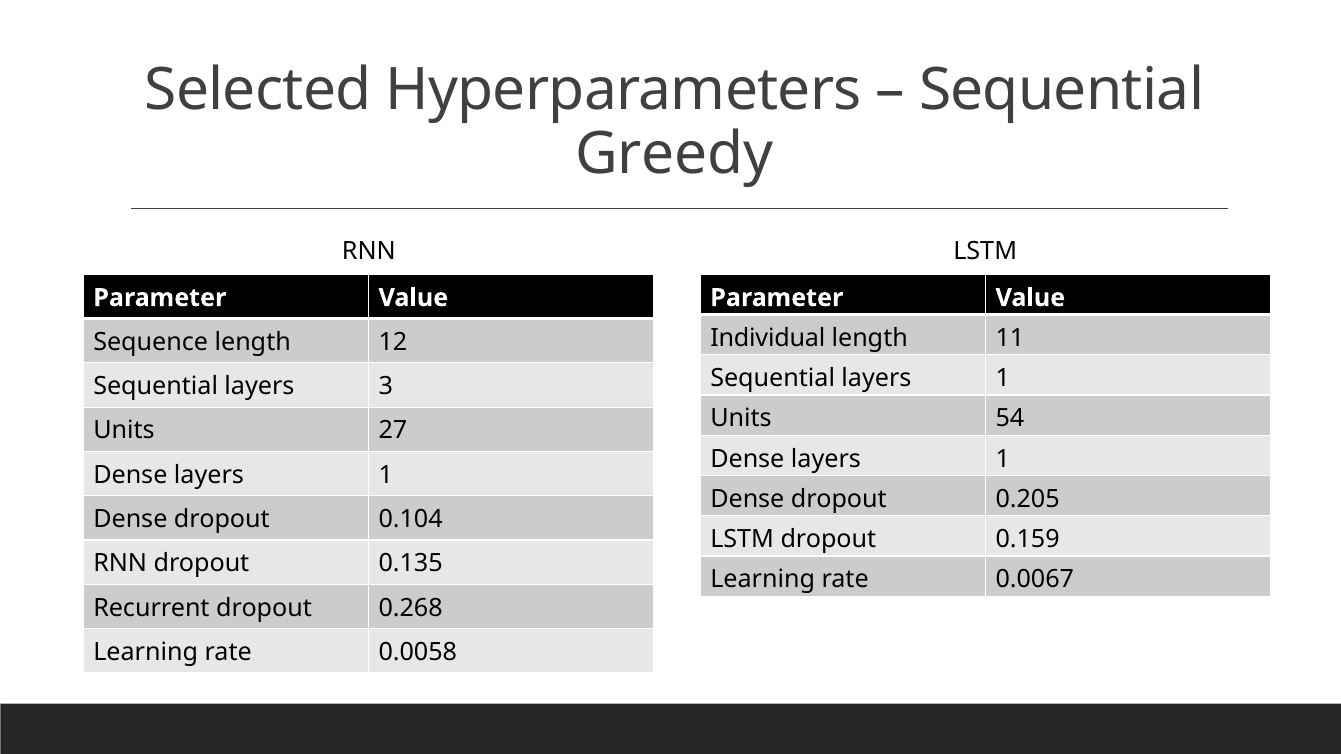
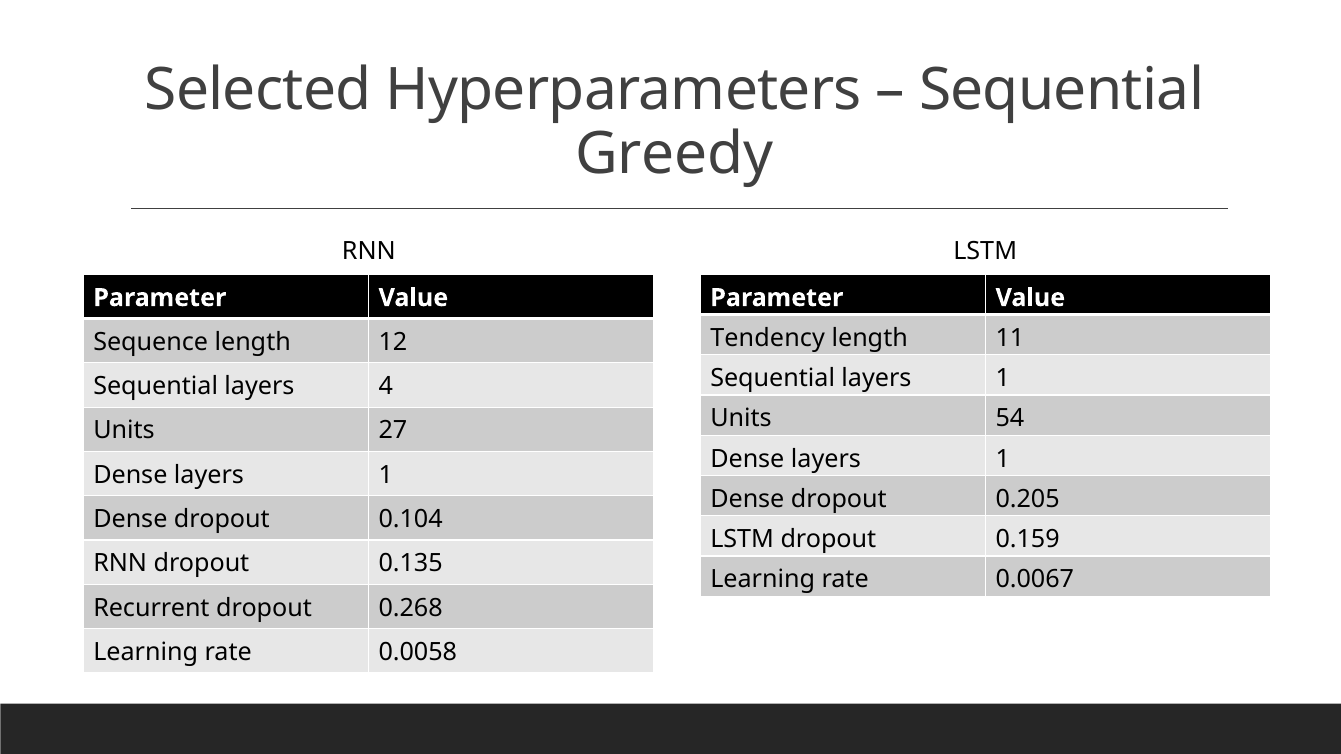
Individual: Individual -> Tendency (768, 338)
3: 3 -> 4 (386, 387)
